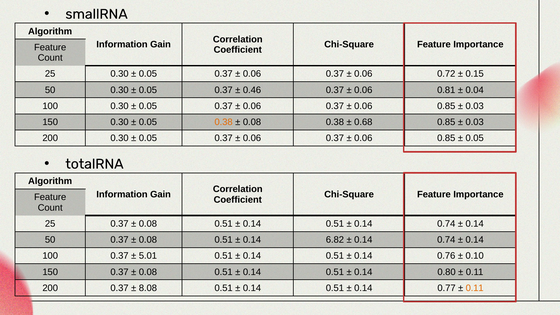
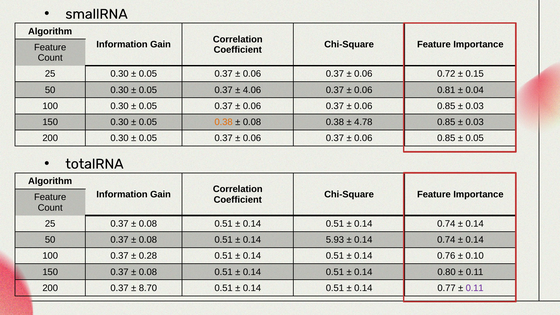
0.46: 0.46 -> 4.06 (252, 90)
0.68: 0.68 -> 4.78 (363, 122)
6.82: 6.82 -> 5.93 (335, 240)
5.01: 5.01 -> 0.28 (148, 256)
8.08: 8.08 -> 8.70 (148, 288)
0.11 colour: orange -> purple (475, 288)
